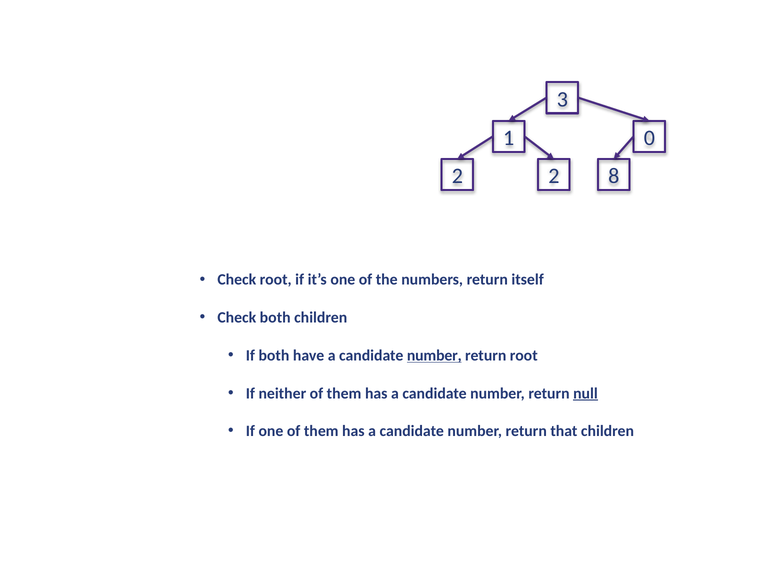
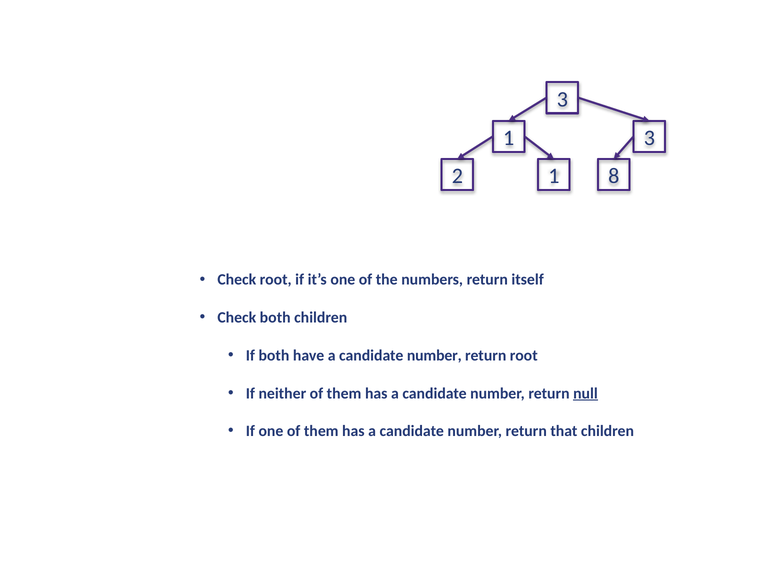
1 0: 0 -> 3 (649, 138)
2 2: 2 -> 1 (554, 176)
number underline: present -> none (434, 355)
